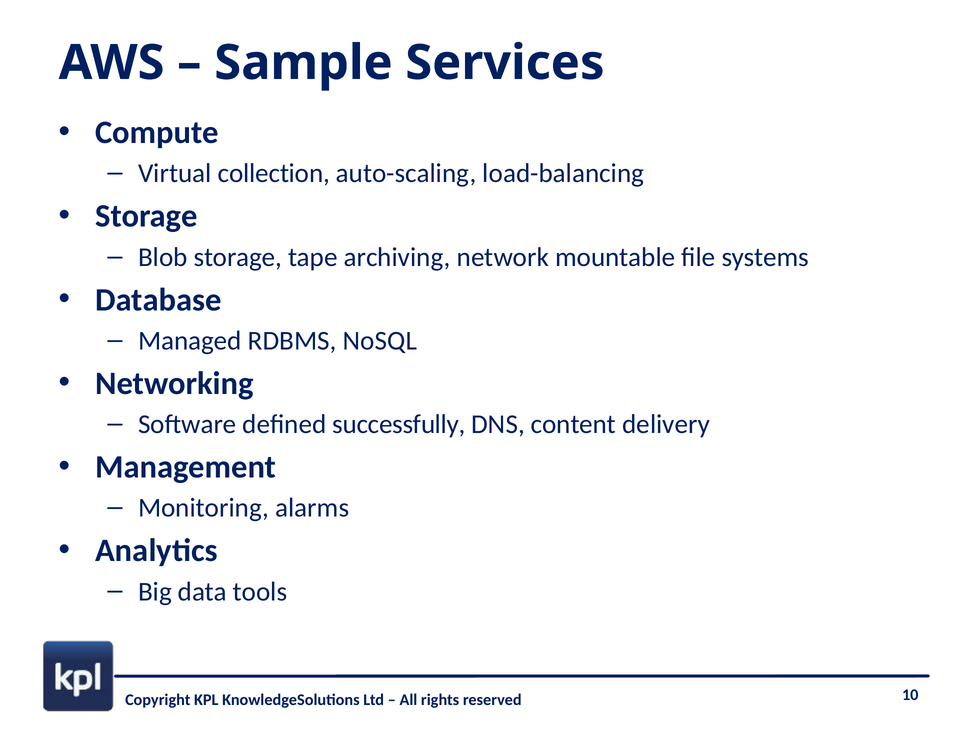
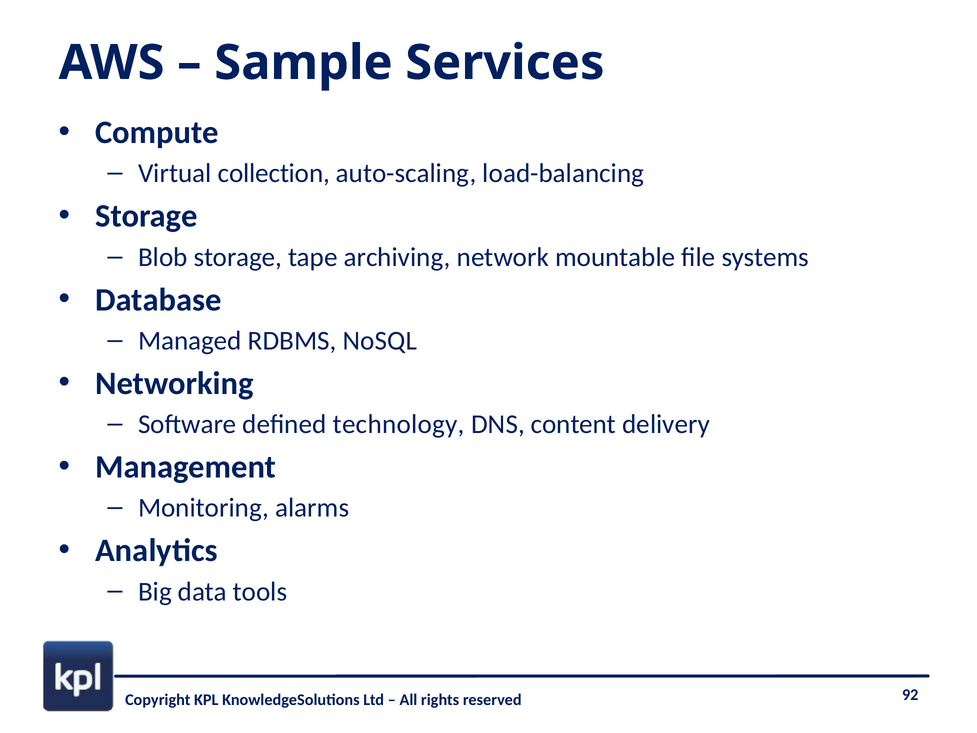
successfully: successfully -> technology (399, 424)
10: 10 -> 92 (910, 695)
